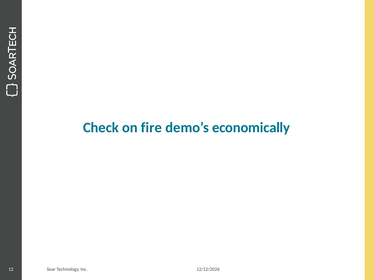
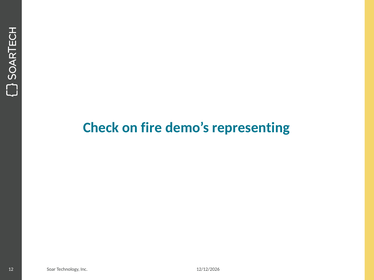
economically: economically -> representing (251, 128)
